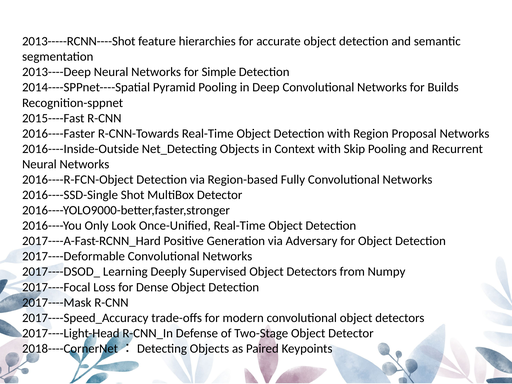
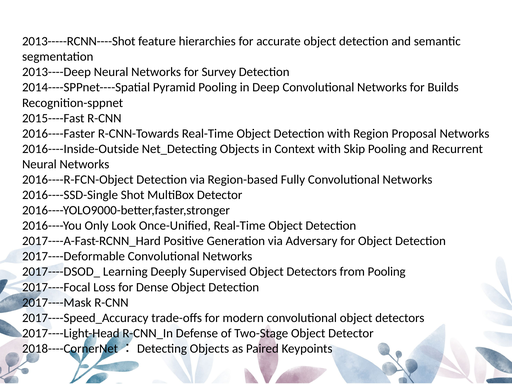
Simple: Simple -> Survey (219, 72)
from Numpy: Numpy -> Pooling (387, 272)
